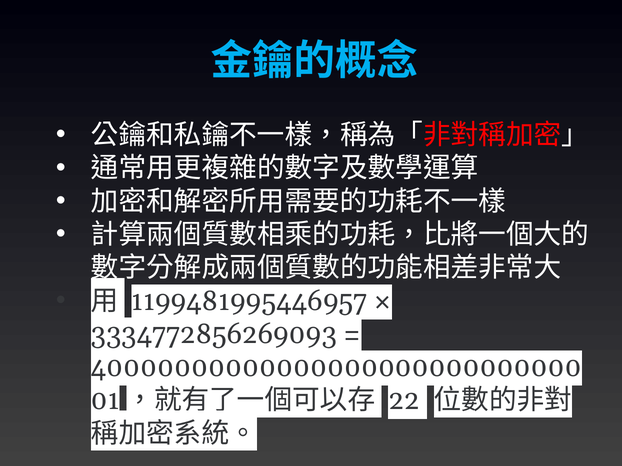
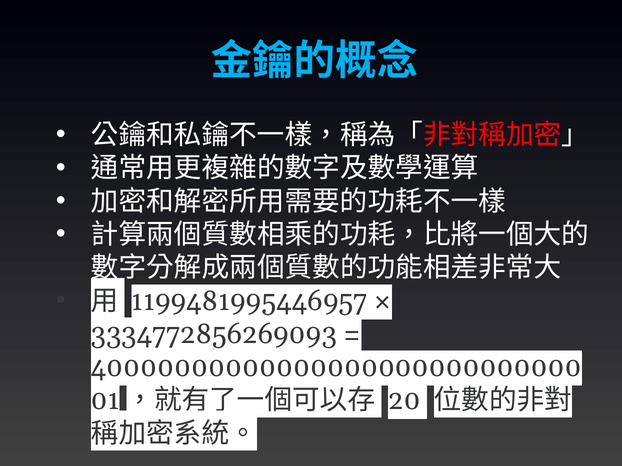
22: 22 -> 20 (404, 401)
